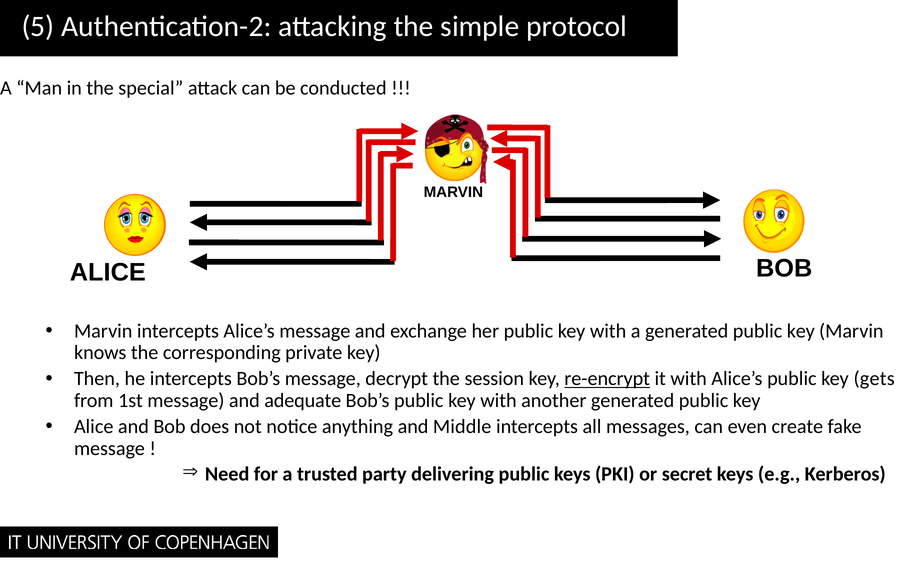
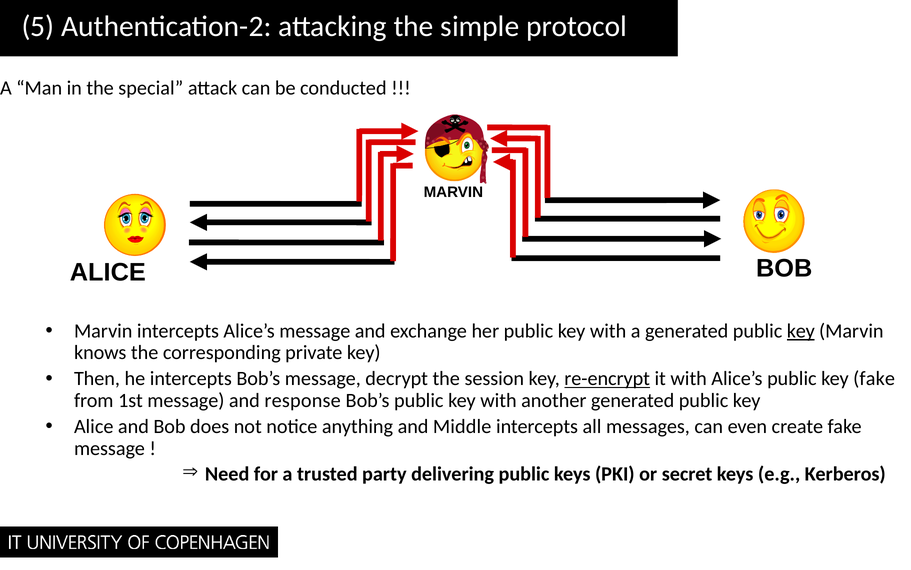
key underline: none -> present (801, 331)
key gets: gets -> fake (874, 378)
adequate: adequate -> response (303, 400)
